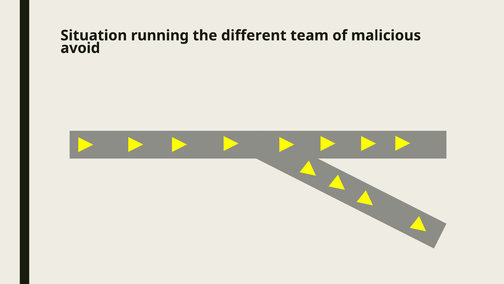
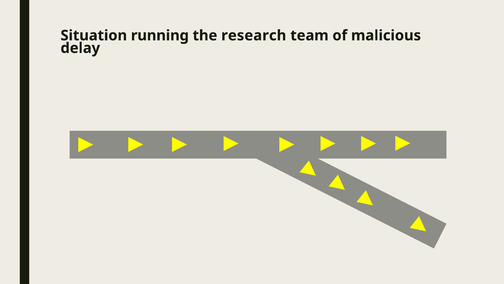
different: different -> research (254, 35)
avoid: avoid -> delay (80, 48)
